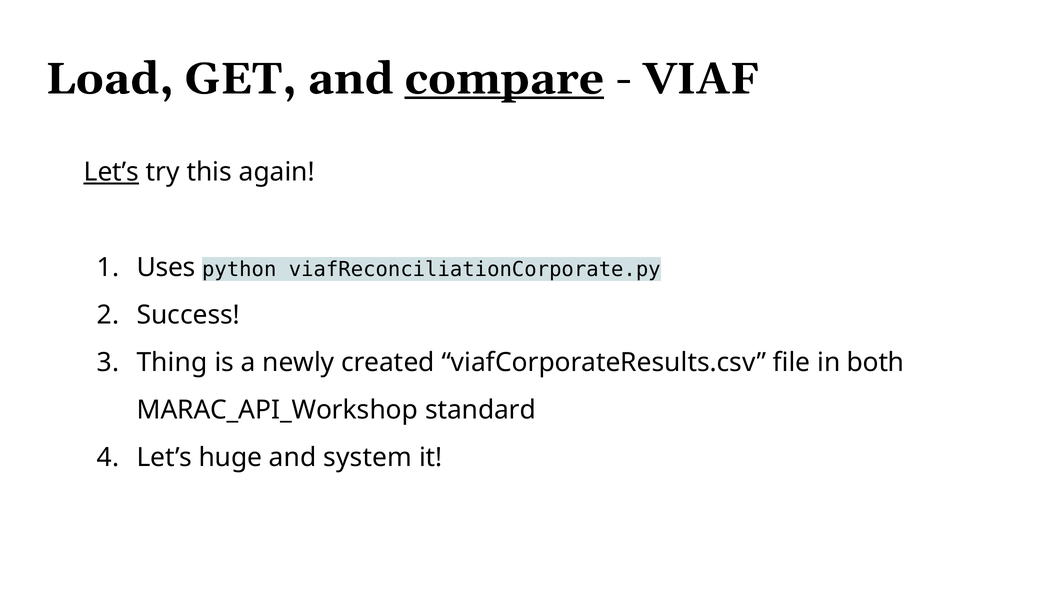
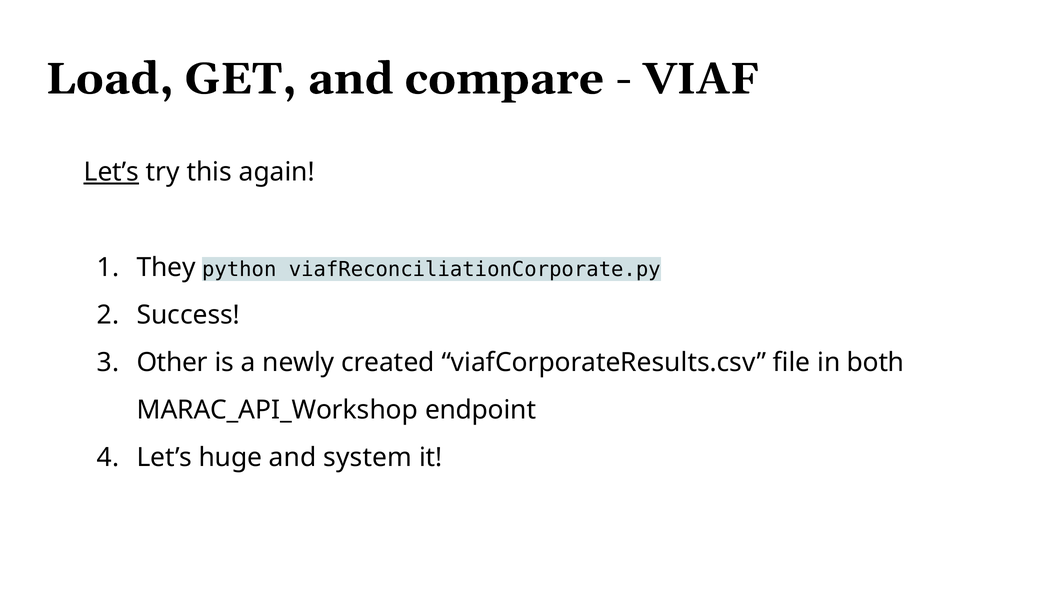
compare underline: present -> none (504, 79)
Uses: Uses -> They (166, 267)
Thing: Thing -> Other (172, 362)
standard: standard -> endpoint (481, 410)
